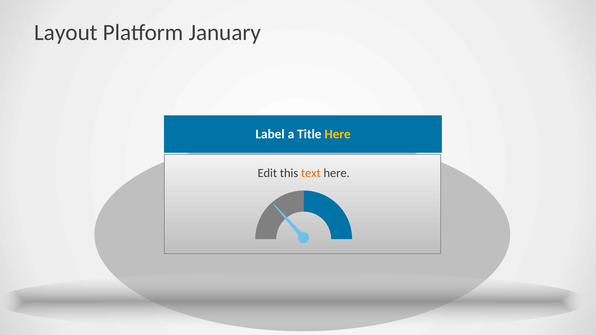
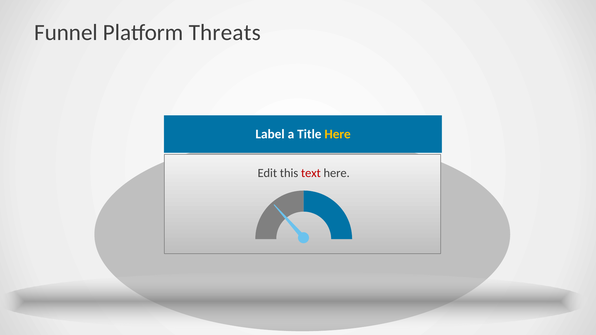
Layout: Layout -> Funnel (66, 33)
January: January -> Threats (225, 33)
text colour: orange -> red (311, 173)
